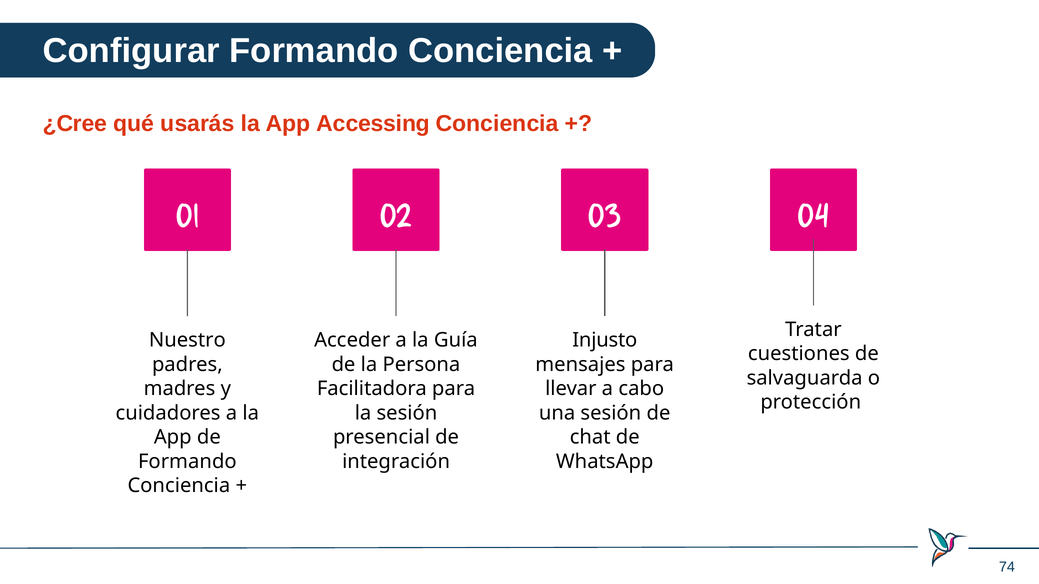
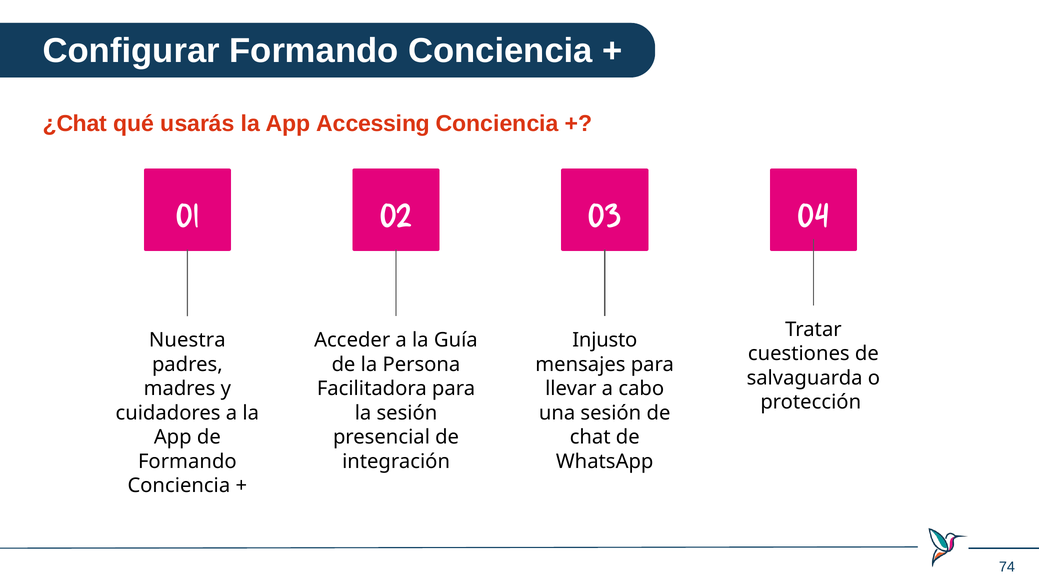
¿Cree: ¿Cree -> ¿Chat (75, 124)
Nuestro: Nuestro -> Nuestra (187, 340)
